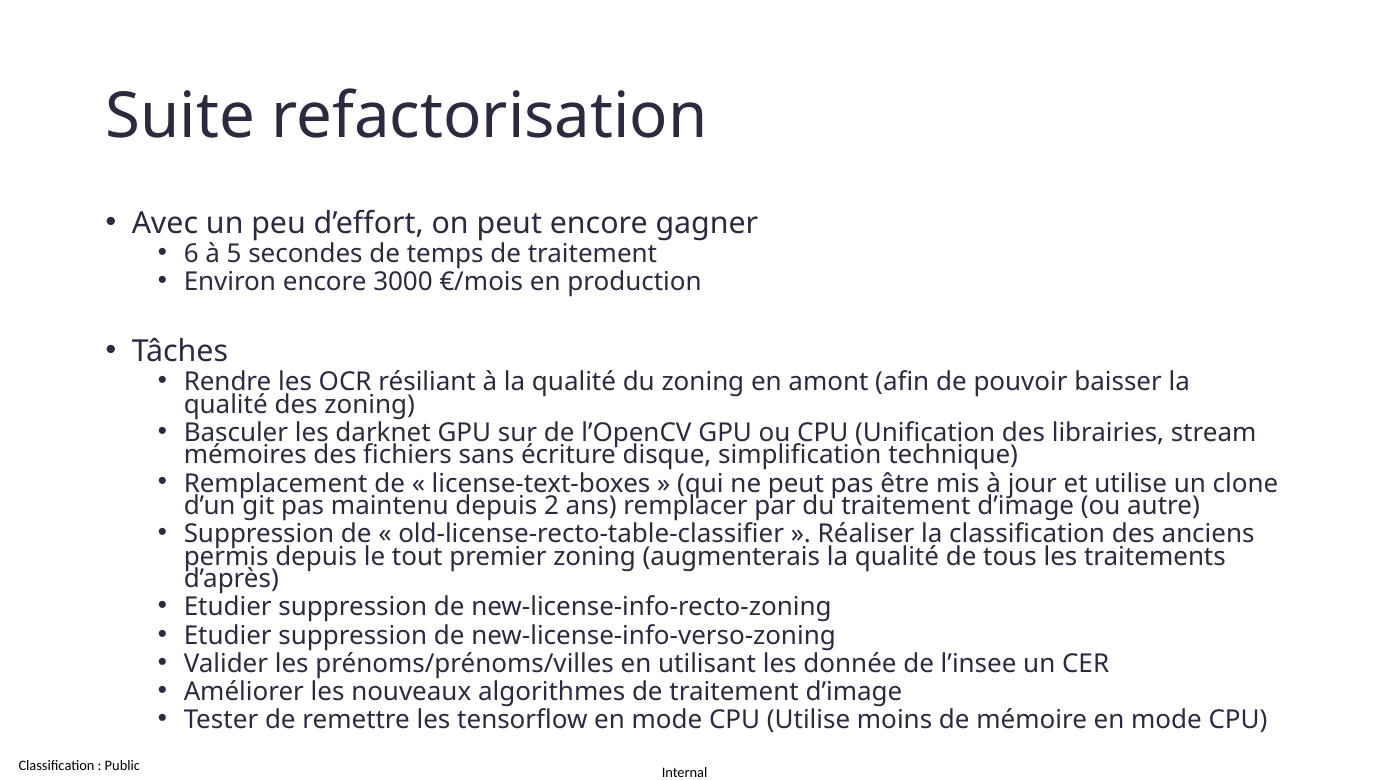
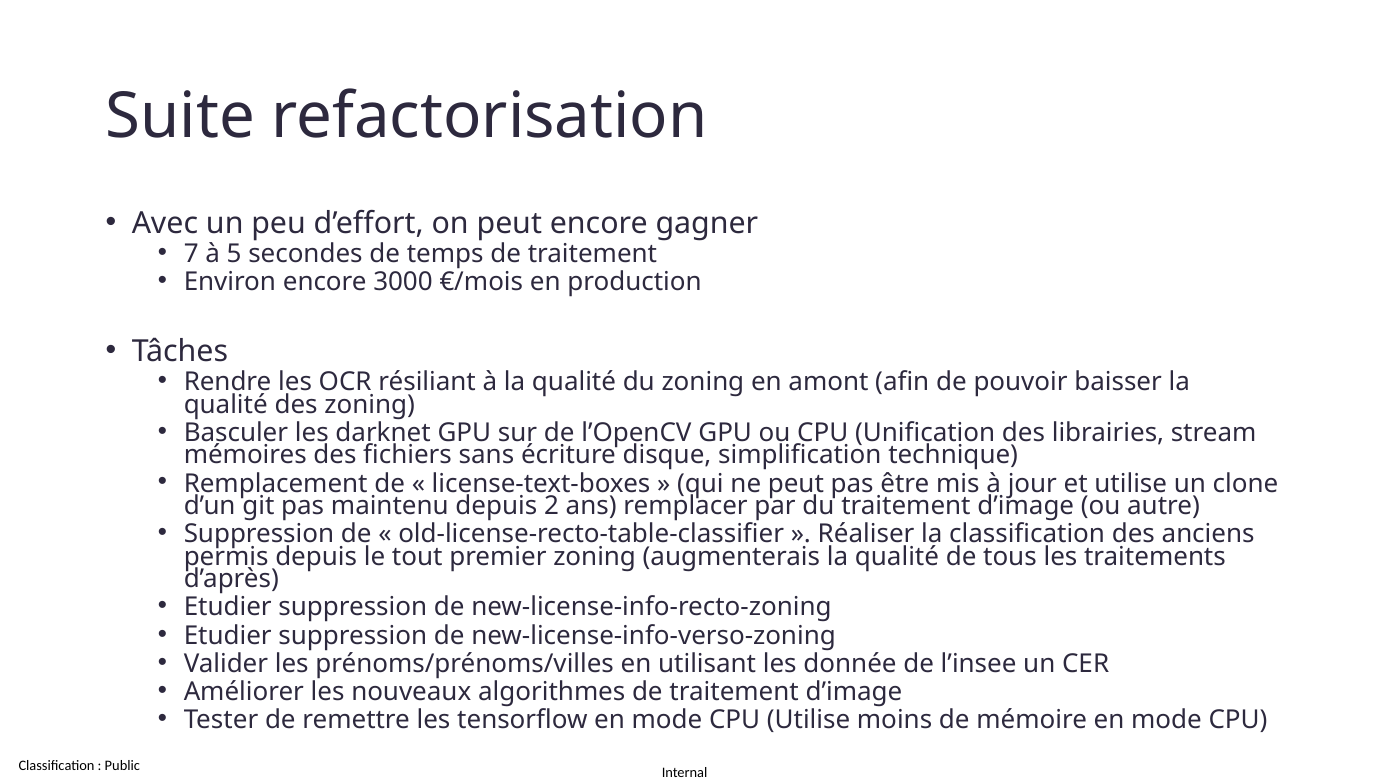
6: 6 -> 7 (191, 254)
